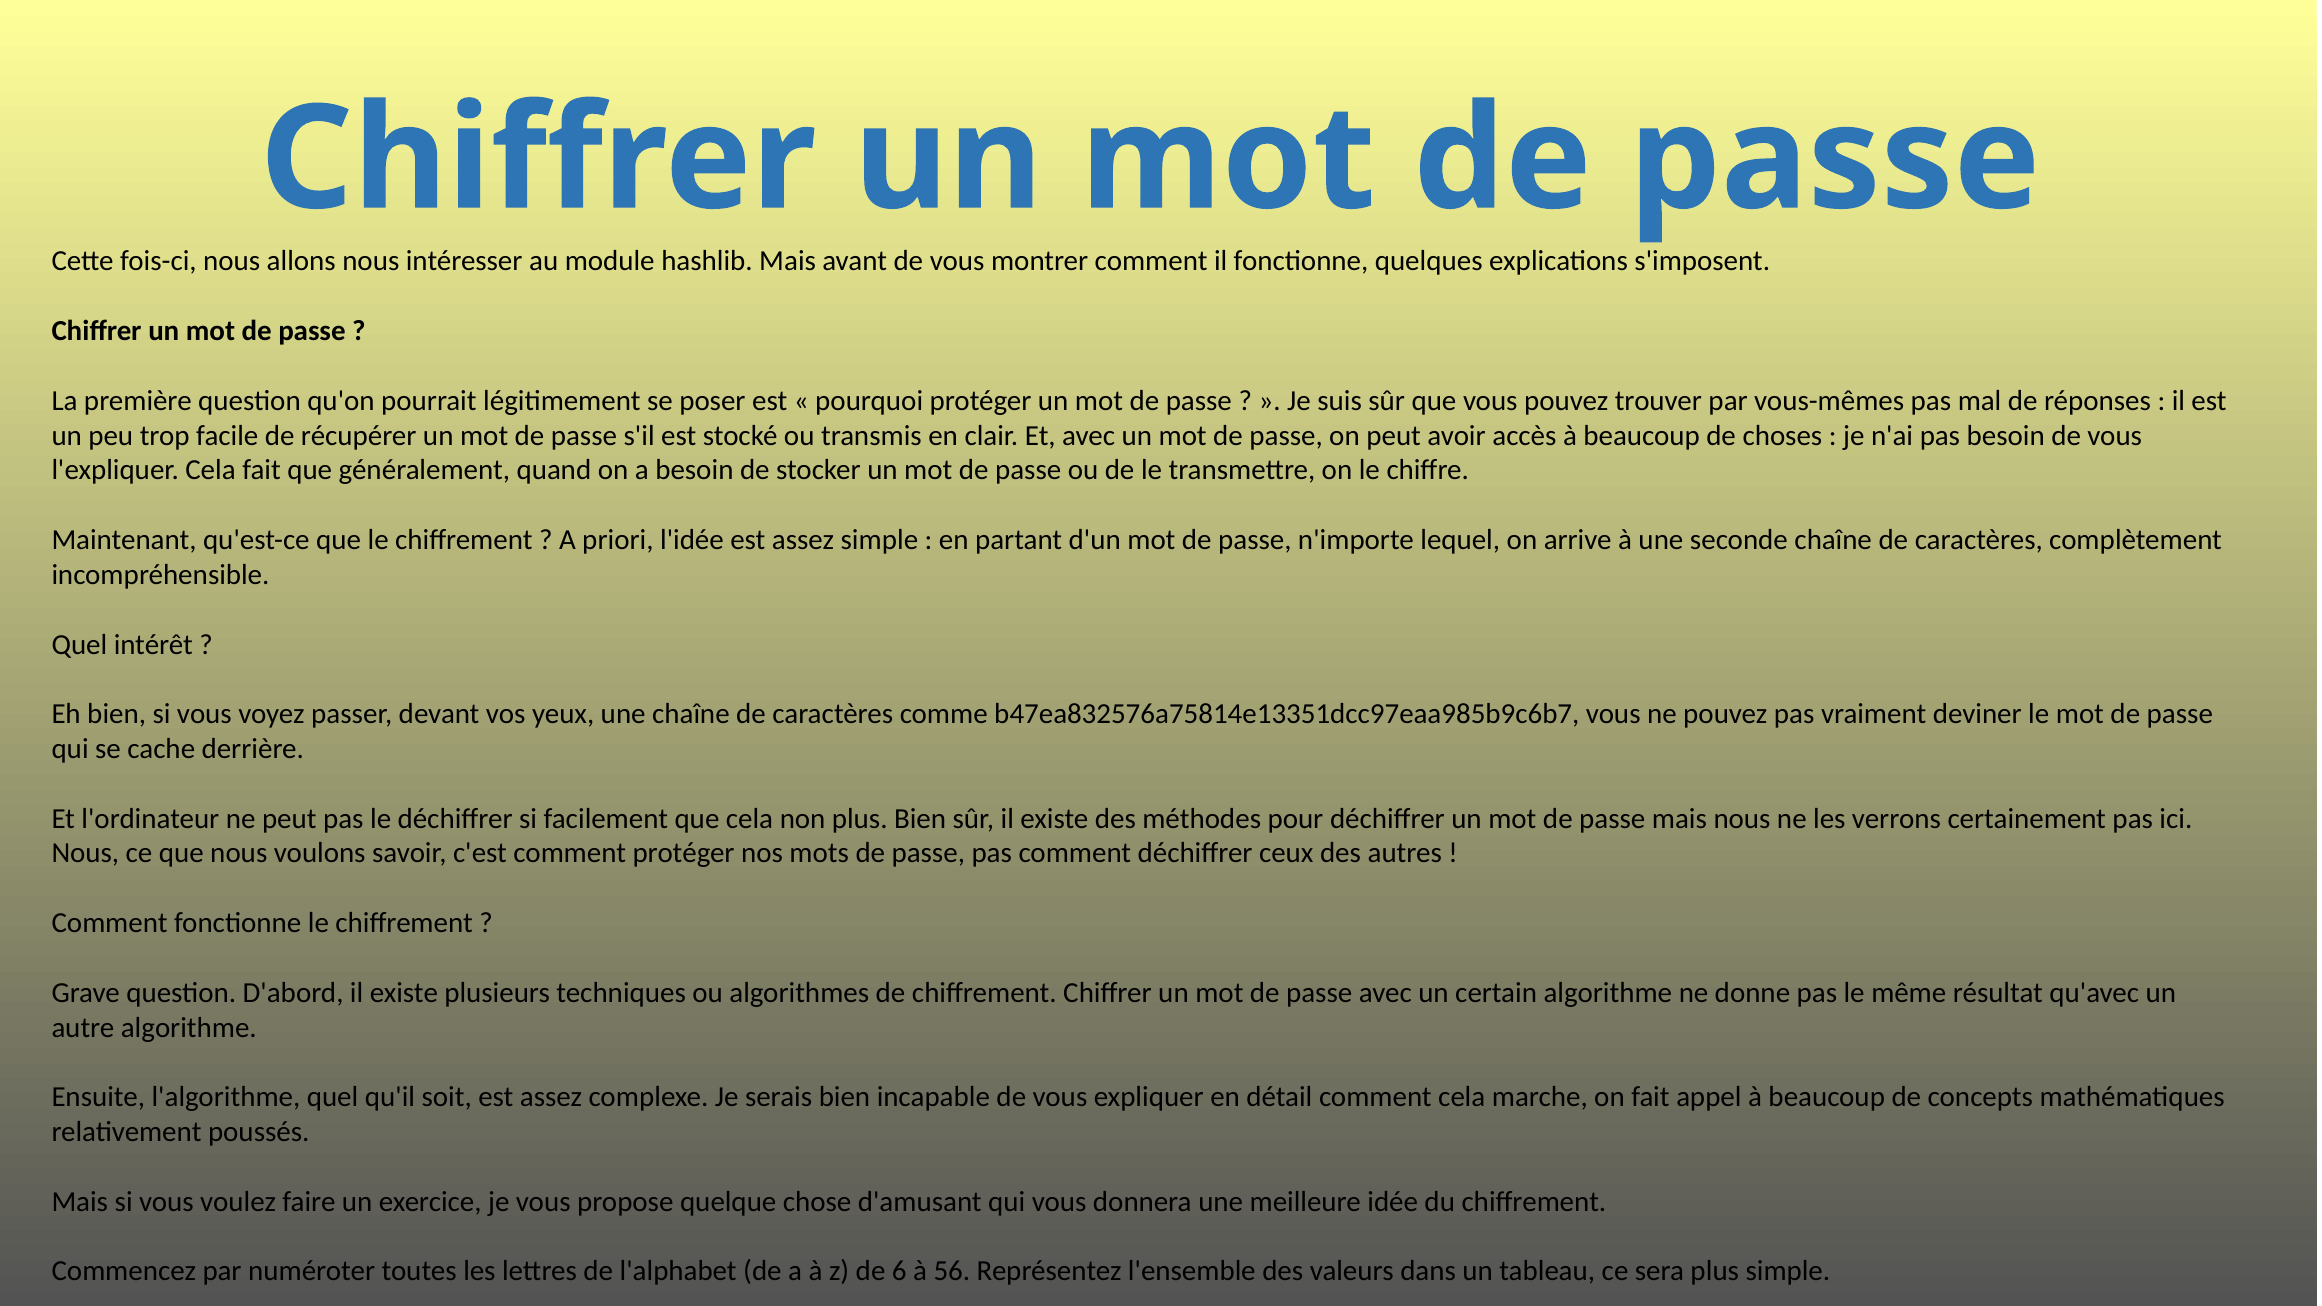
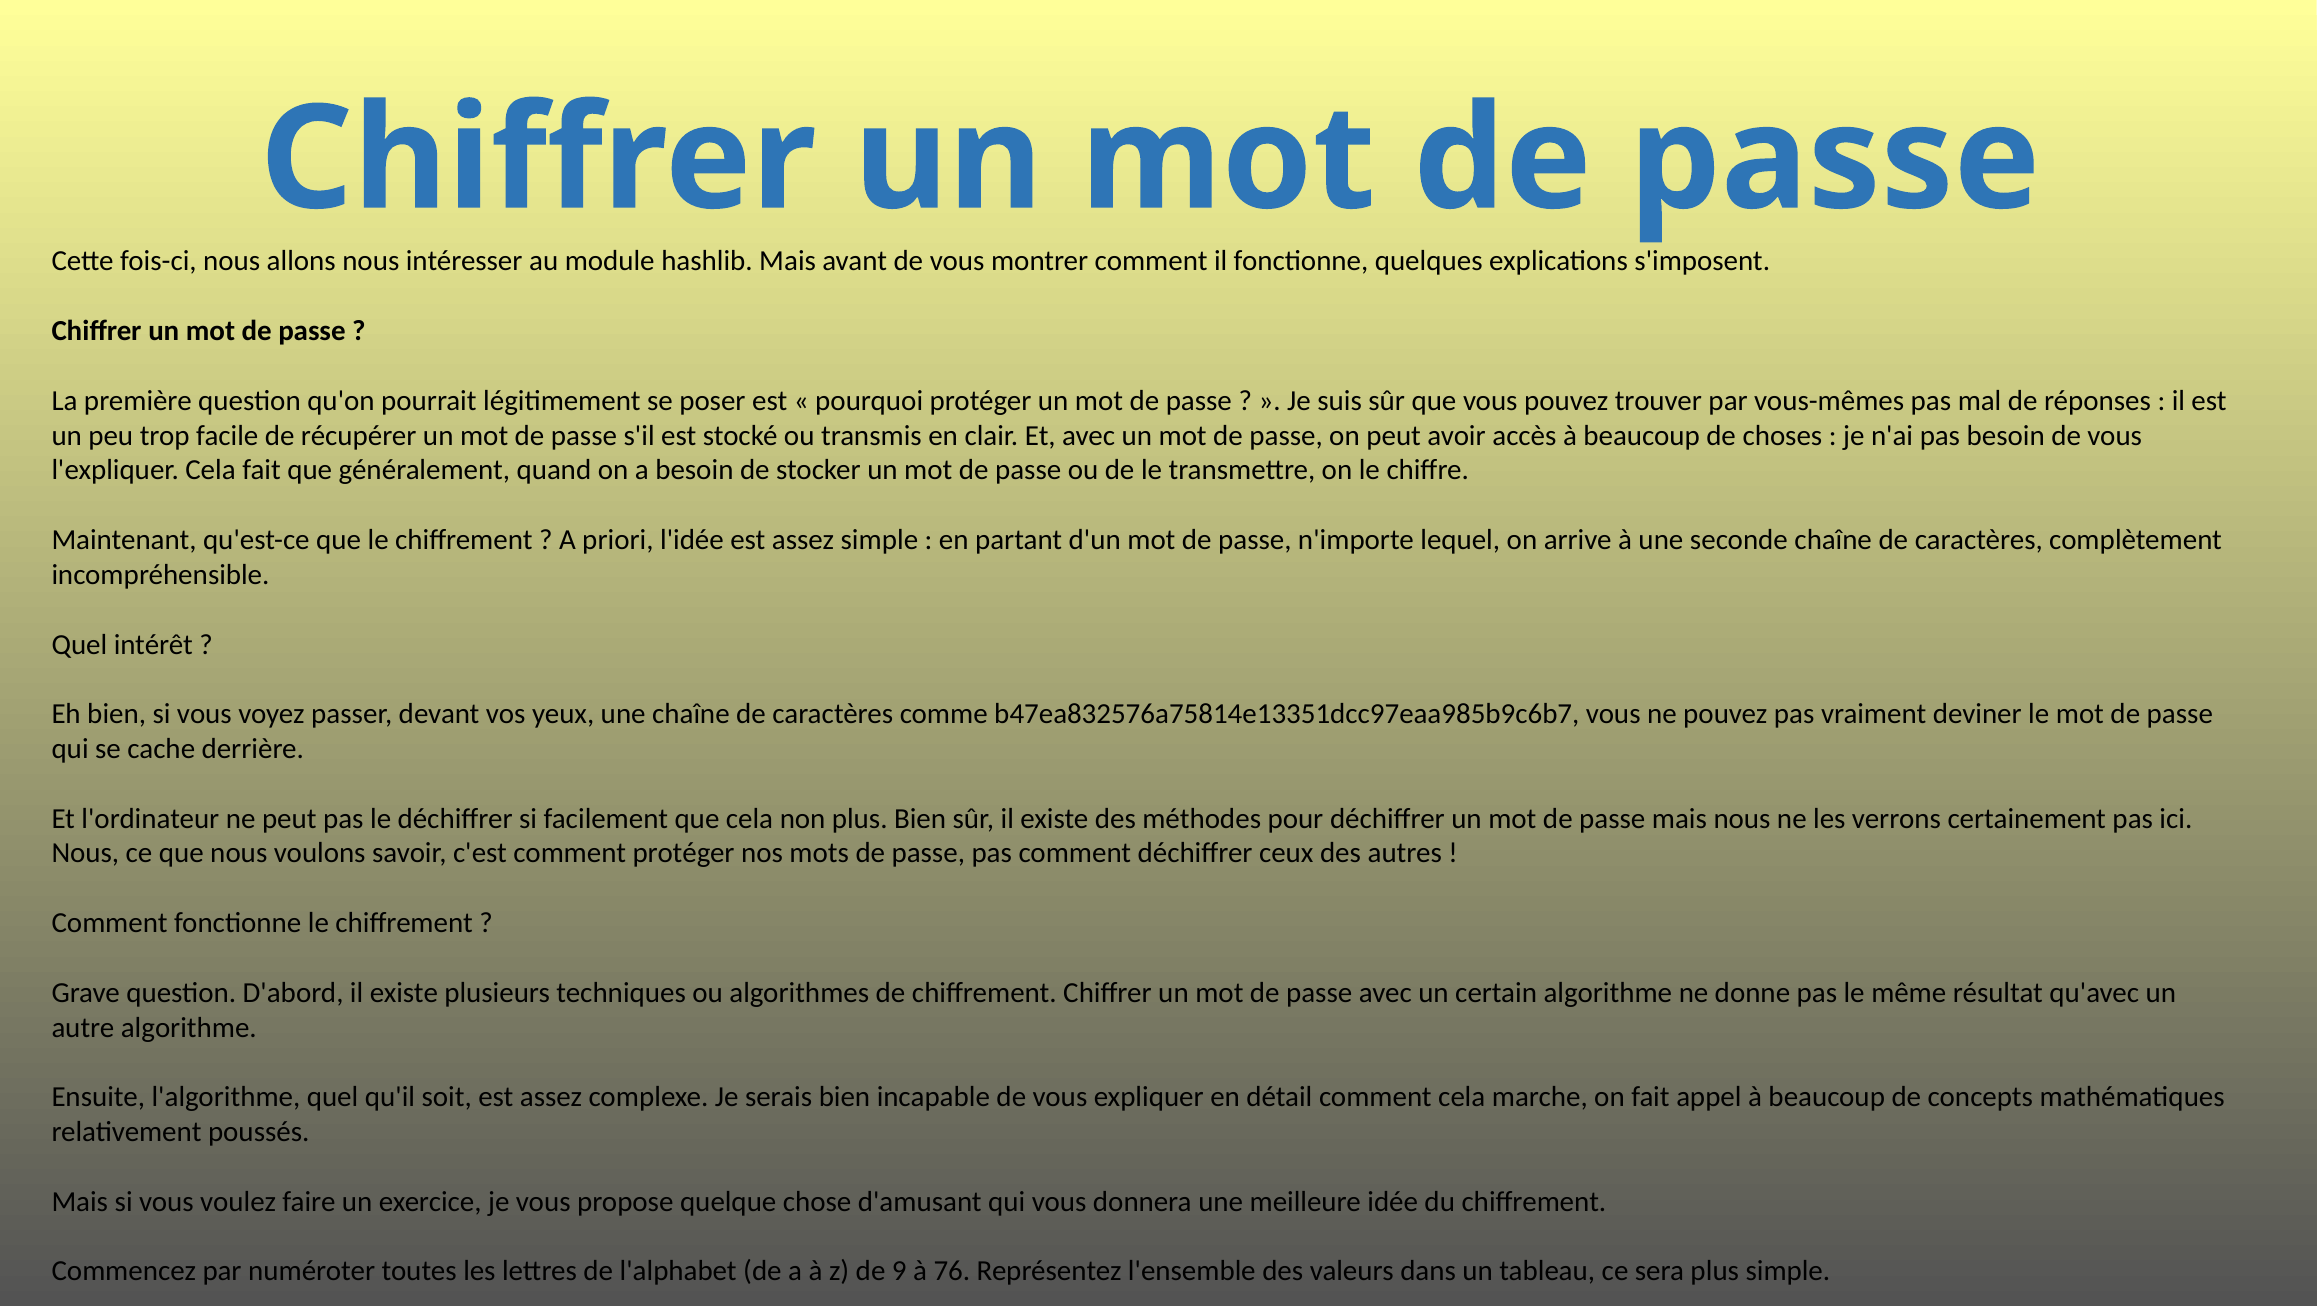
6: 6 -> 9 (899, 1271)
56: 56 -> 76 (952, 1271)
